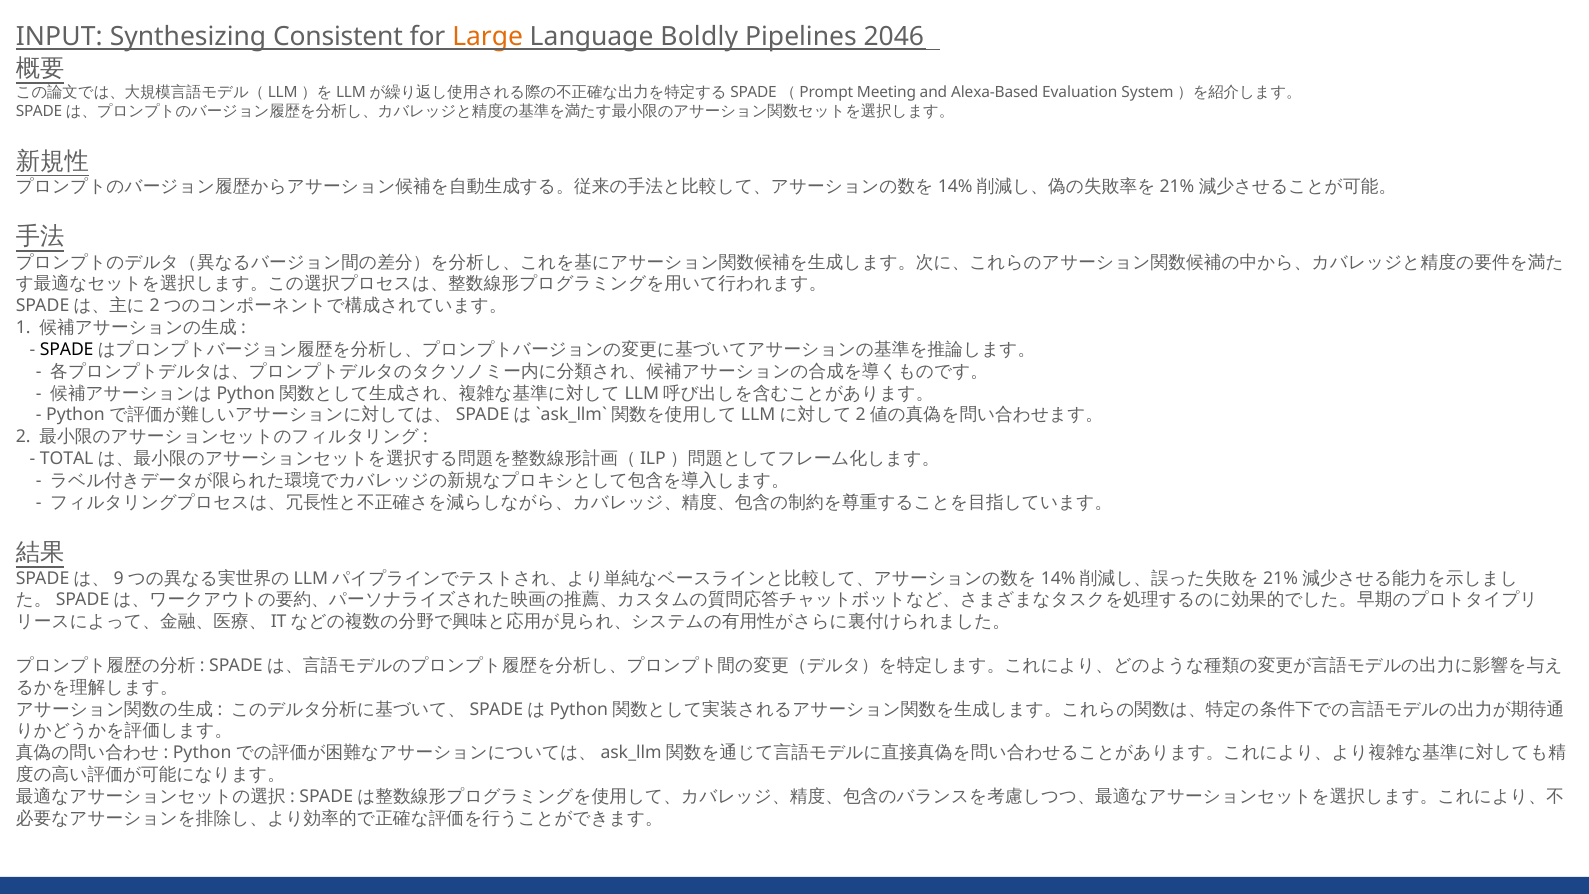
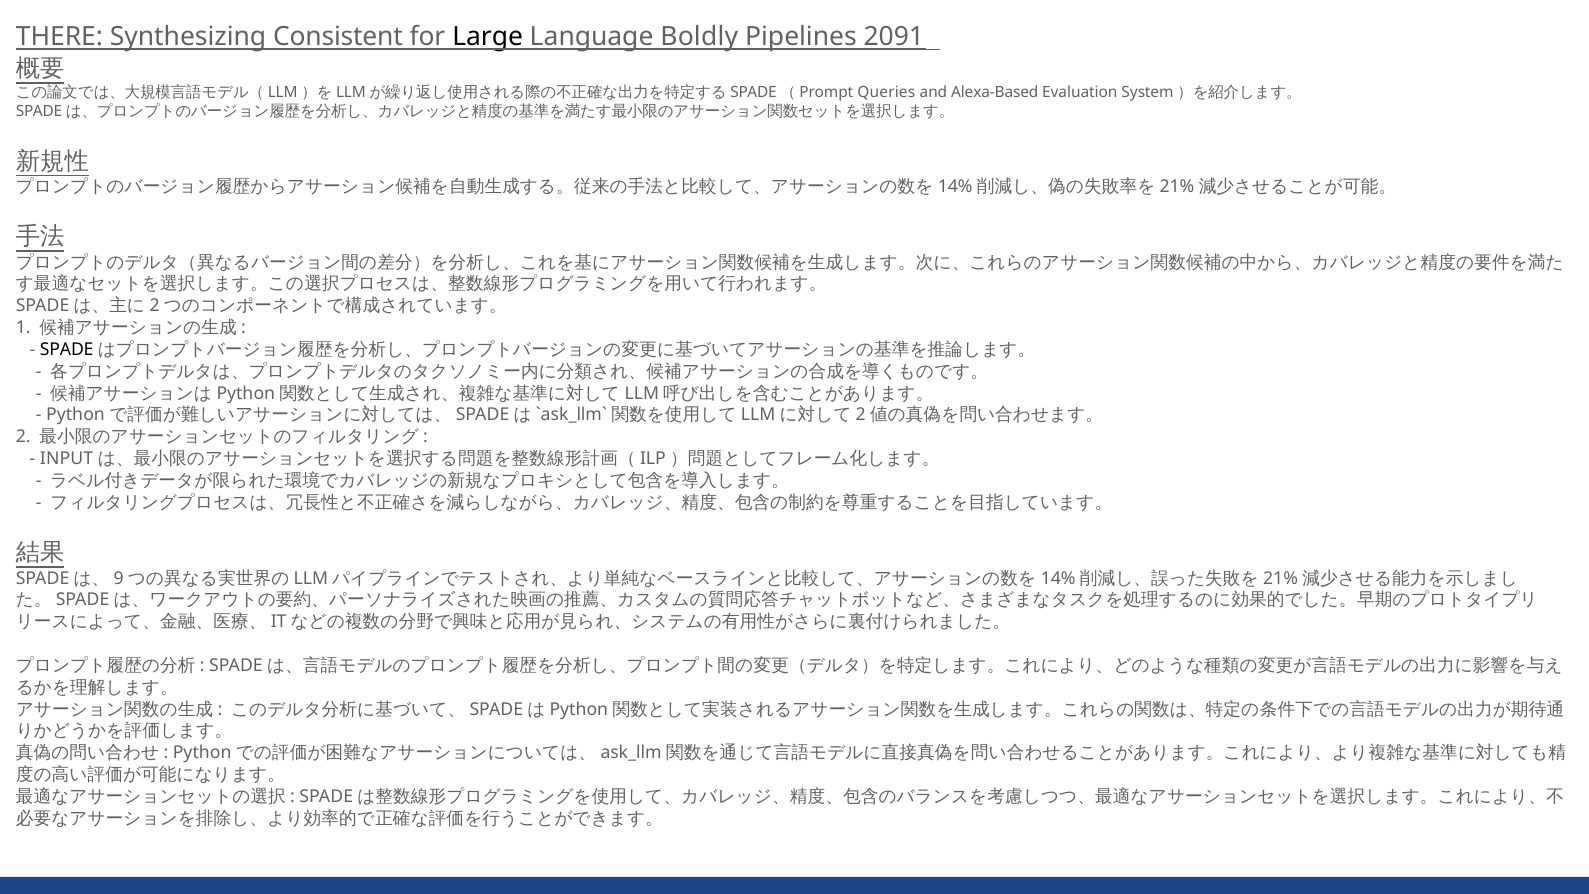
INPUT: INPUT -> THERE (59, 37)
Large colour: orange -> black (488, 37)
2046: 2046 -> 2091 (894, 37)
Meeting: Meeting -> Queries (886, 93)
TOTAL: TOTAL -> INPUT (67, 459)
